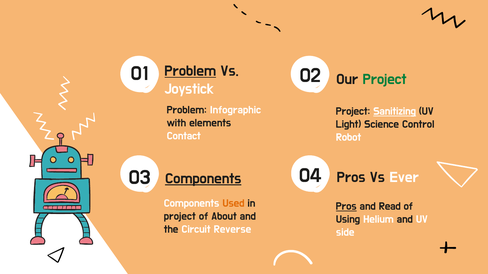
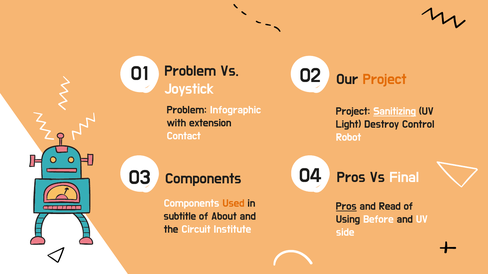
Problem underline: present -> none (190, 71)
Project colour: green -> orange (385, 79)
elements: elements -> extension (210, 123)
Science: Science -> Destroy (382, 124)
Ever: Ever -> Final (404, 178)
Components underline: present -> none (203, 179)
project: project -> subtitle (180, 217)
Helium: Helium -> Before (378, 220)
Reverse: Reverse -> Institute (232, 230)
